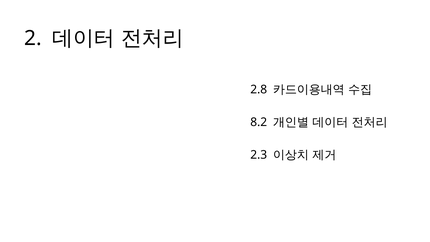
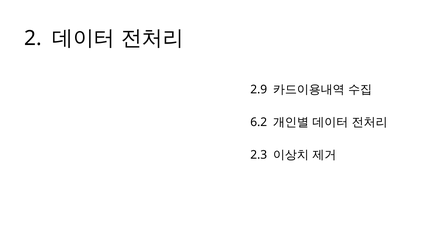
2.8: 2.8 -> 2.9 (259, 90)
8.2: 8.2 -> 6.2 (259, 122)
